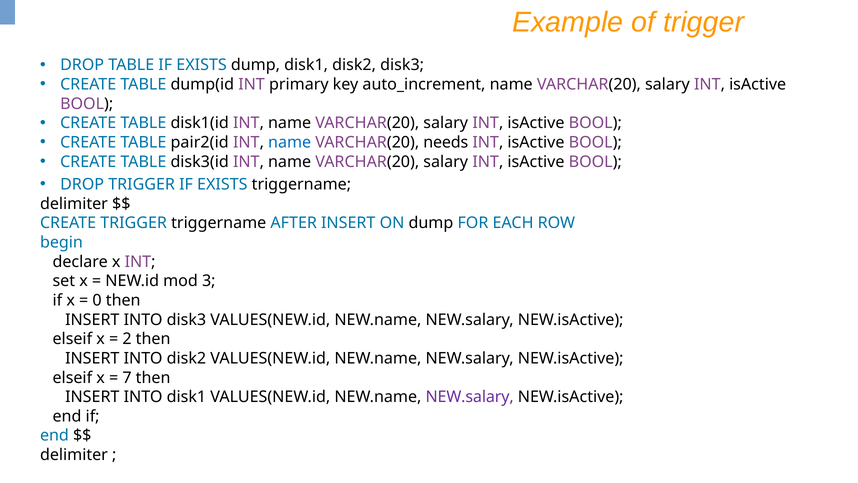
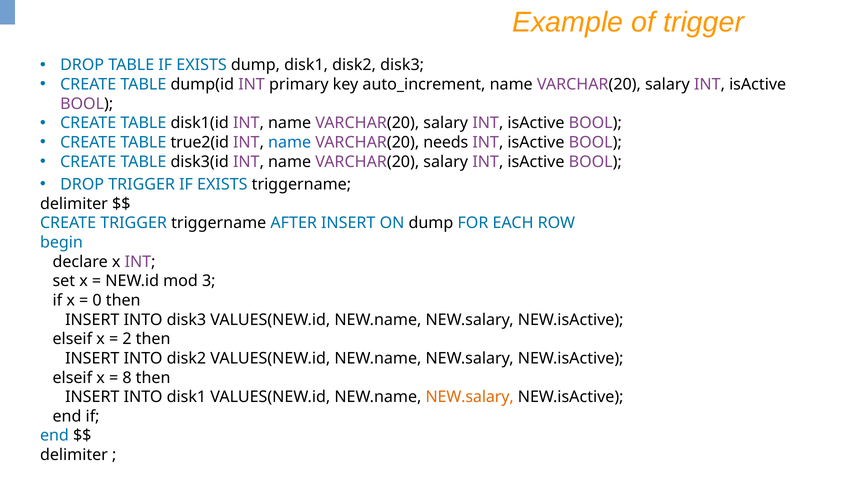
pair2(id: pair2(id -> true2(id (200, 142)
7: 7 -> 8 (127, 377)
NEW.salary colour: purple -> orange (470, 397)
